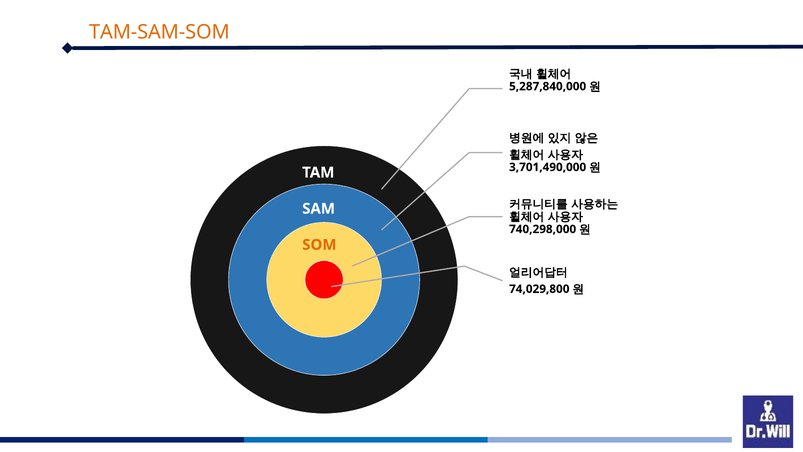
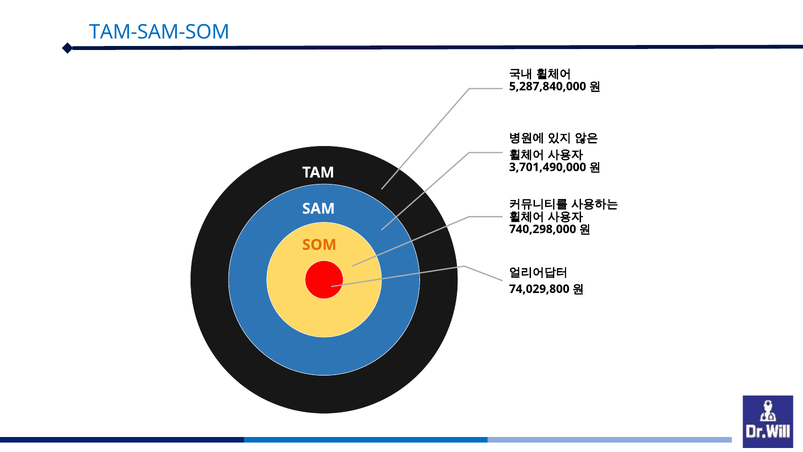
TAM-SAM-SOM colour: orange -> blue (159, 32)
